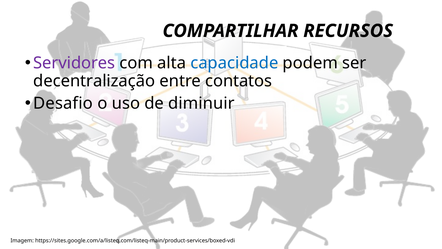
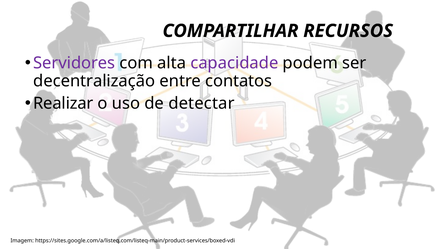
capacidade colour: blue -> purple (234, 63)
Desafio: Desafio -> Realizar (63, 103)
diminuir: diminuir -> detectar (201, 103)
